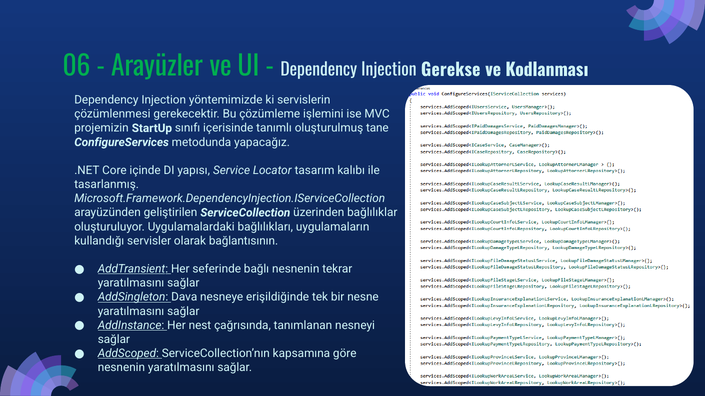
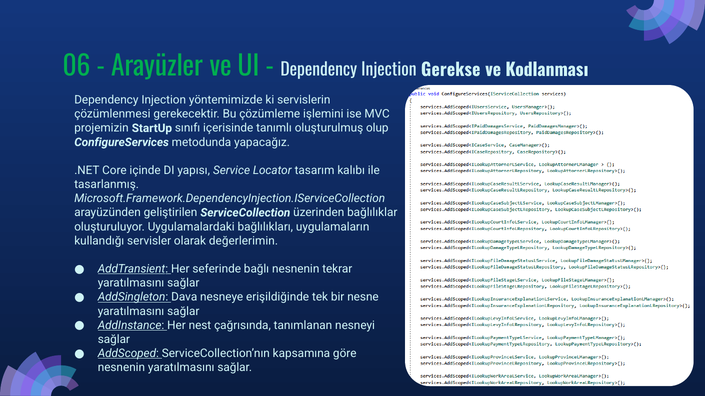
tane: tane -> olup (377, 128)
bağlantısının: bağlantısının -> değerlerimin (243, 241)
